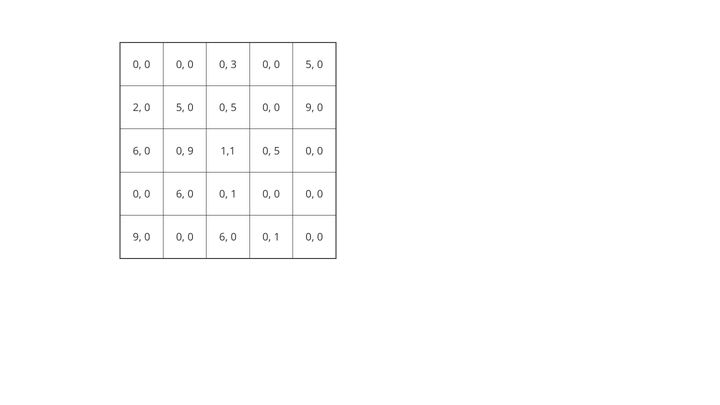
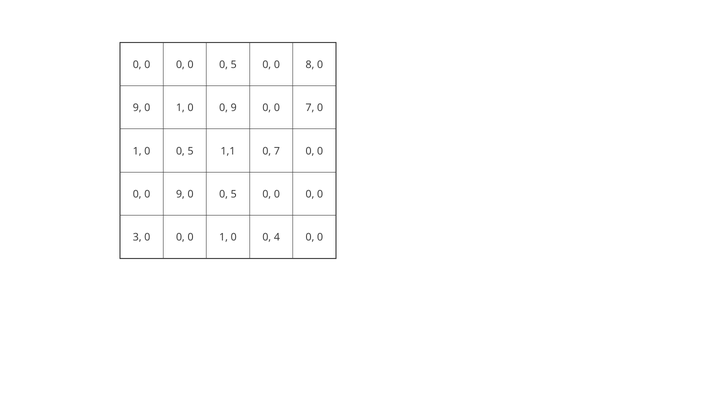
0 0 0 3: 3 -> 5 (234, 65)
5: 5 -> 8 (310, 65)
2: 2 -> 9 (137, 108)
5: 5 -> 1 (180, 108)
5: 5 -> 9 (234, 108)
9: 9 -> 7 (310, 108)
6: 6 -> 1 (137, 151)
9: 9 -> 5 (191, 151)
1,1 0 5: 5 -> 7 (277, 151)
6: 6 -> 9 (180, 194)
1: 1 -> 5 (234, 194)
9: 9 -> 3 (137, 238)
6: 6 -> 1 (224, 238)
1: 1 -> 4 (277, 238)
